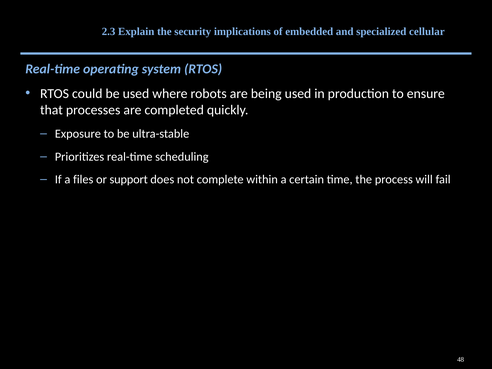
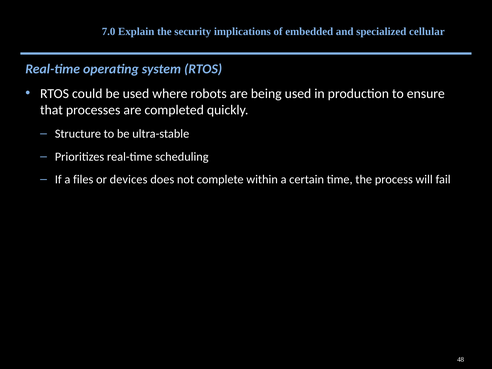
2.3: 2.3 -> 7.0 (109, 32)
Exposure: Exposure -> Structure (78, 134)
support: support -> devices (129, 180)
